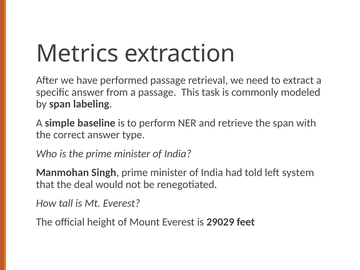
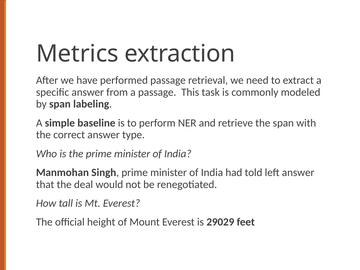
left system: system -> answer (298, 173)
